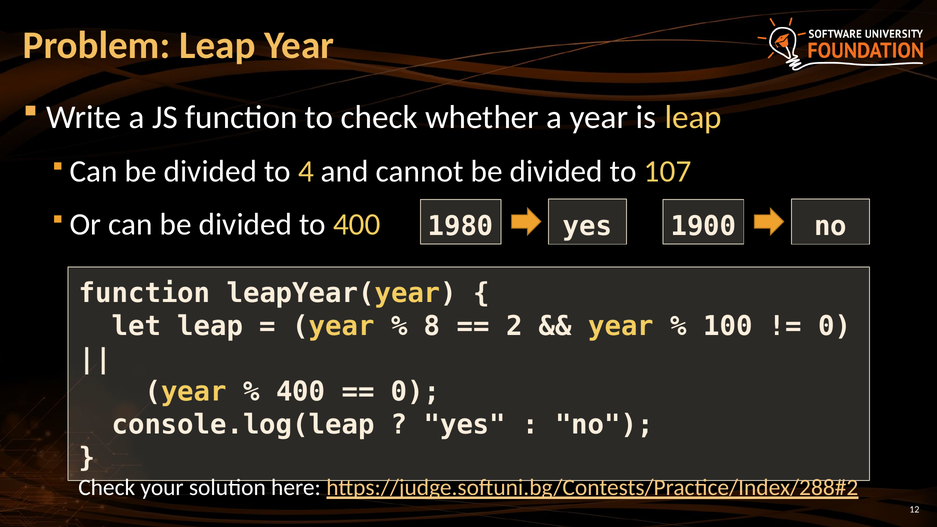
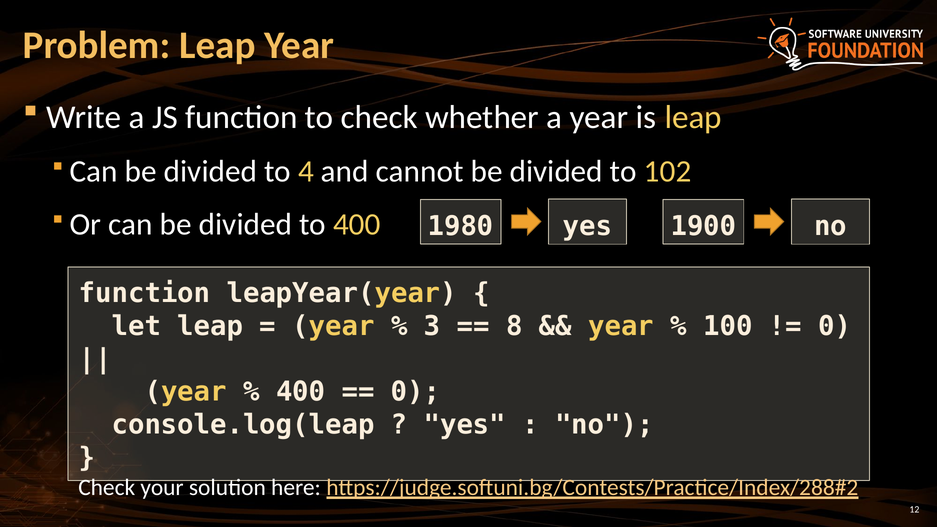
107: 107 -> 102 (668, 171)
8: 8 -> 3 (432, 326)
2: 2 -> 8 (514, 326)
